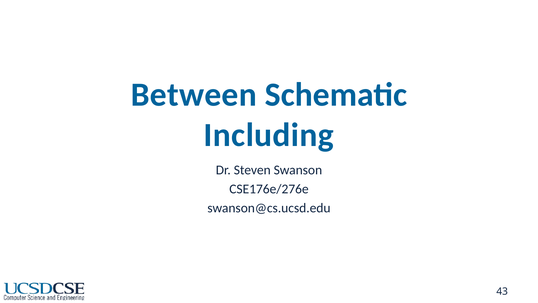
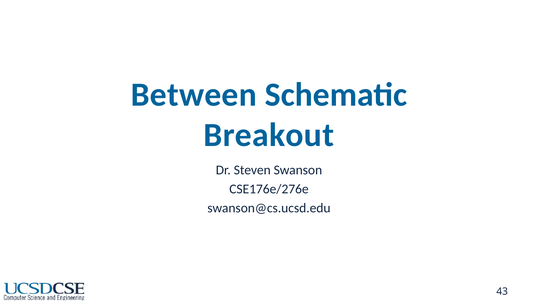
Including: Including -> Breakout (269, 135)
